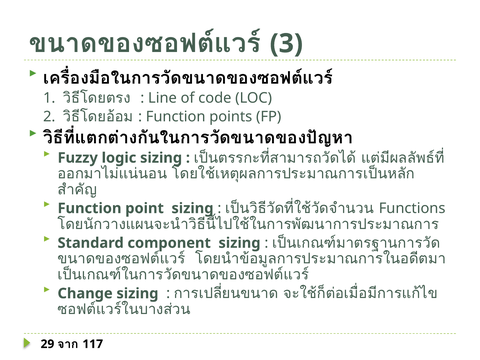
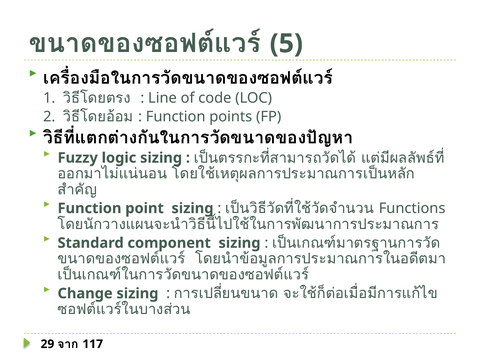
3: 3 -> 5 (286, 43)
